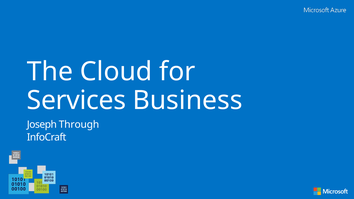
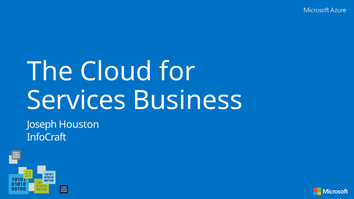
Through: Through -> Houston (79, 124)
